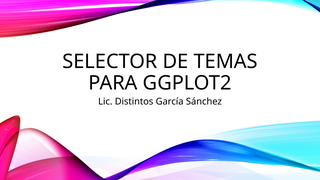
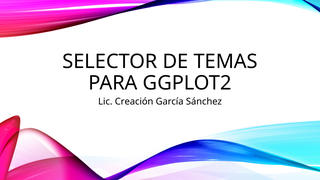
Distintos: Distintos -> Creación (134, 101)
